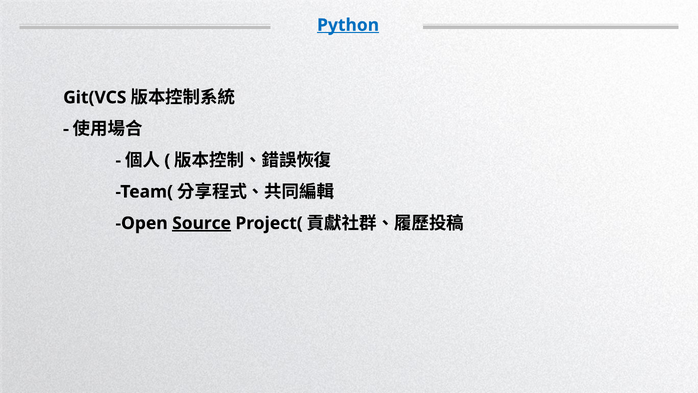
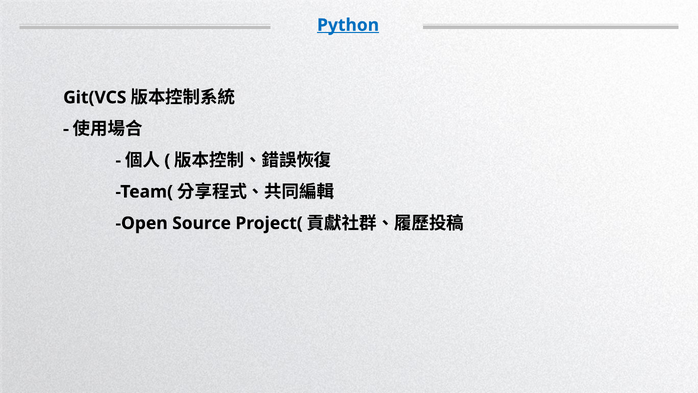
Source underline: present -> none (202, 223)
